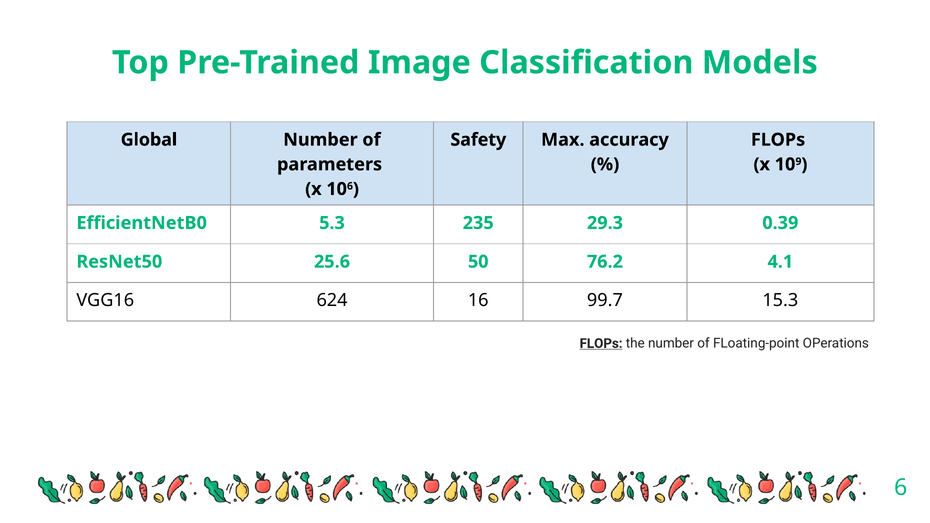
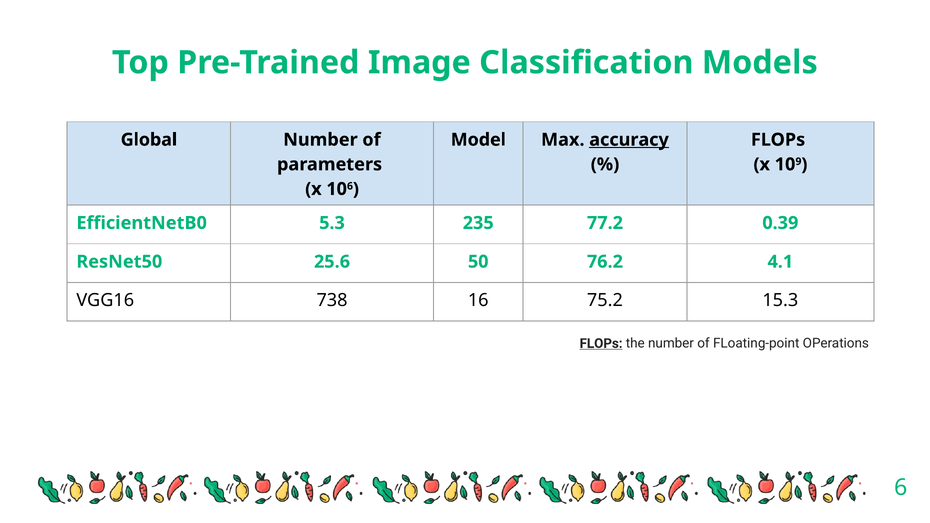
Safety: Safety -> Model (478, 140)
accuracy underline: none -> present (629, 140)
29.3: 29.3 -> 77.2 (605, 223)
624: 624 -> 738 (332, 301)
99.7: 99.7 -> 75.2 (605, 301)
